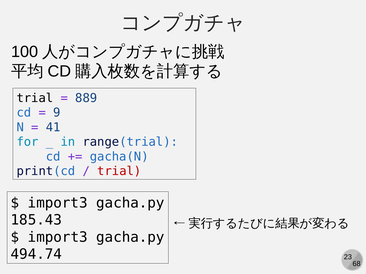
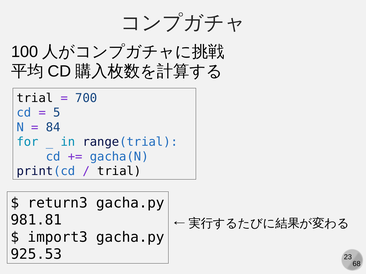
889: 889 -> 700 (86, 98)
9: 9 -> 5 (57, 113)
41: 41 -> 84 (53, 128)
trial colour: red -> black (119, 171)
import3: import3 -> return3 (58, 203)
185.43: 185.43 -> 981.81 (36, 220)
494.74: 494.74 -> 925.53 (36, 255)
